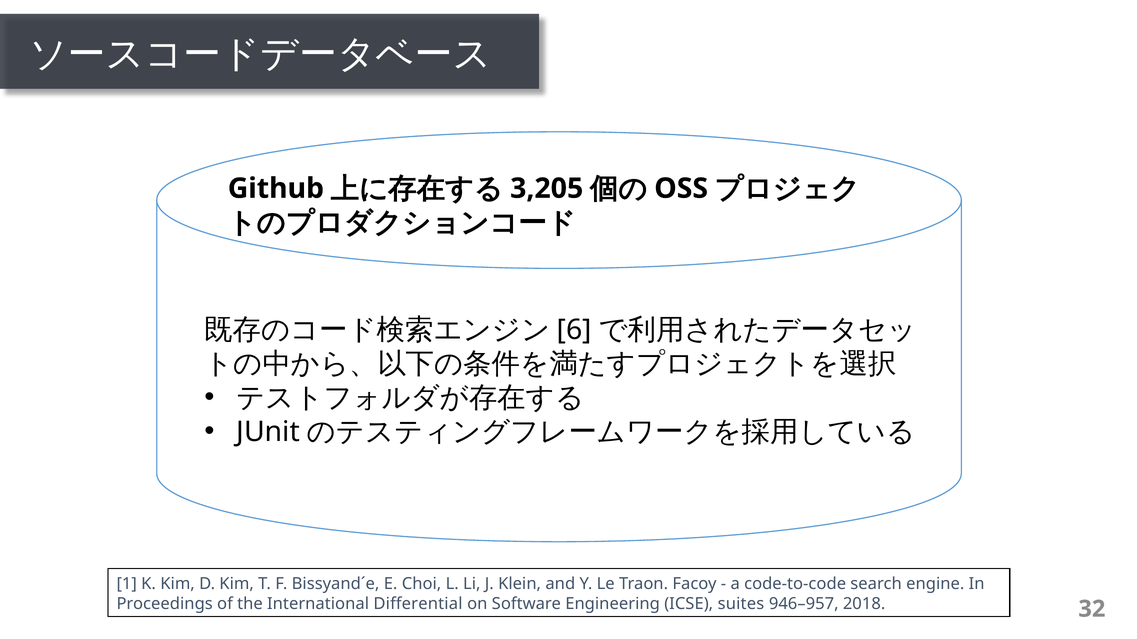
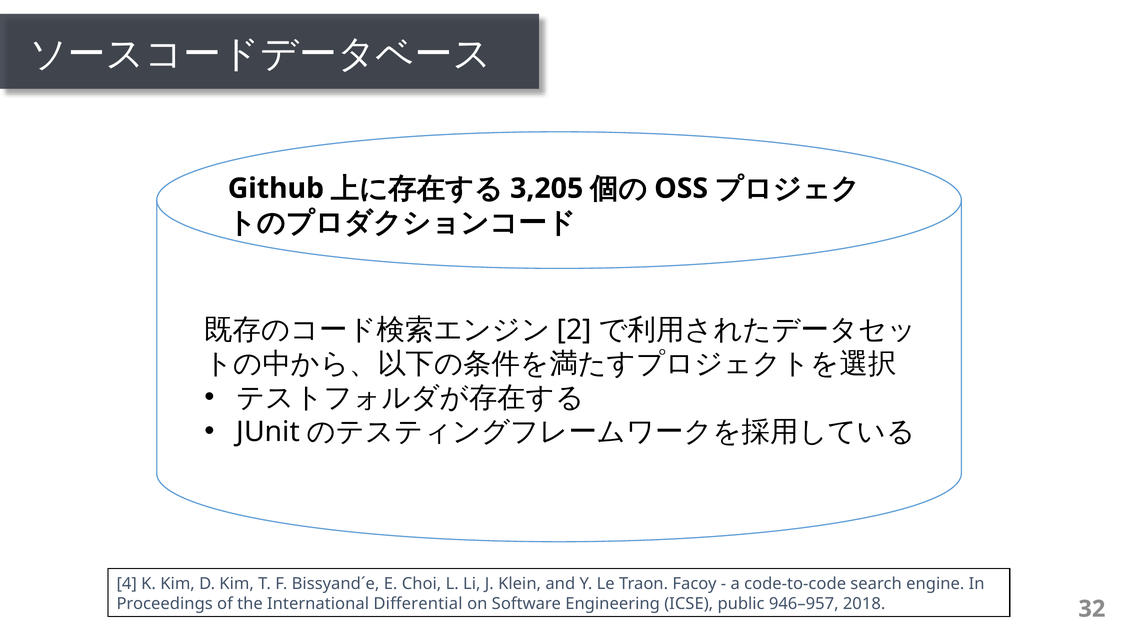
6: 6 -> 2 (574, 330)
1: 1 -> 4 (127, 584)
suites: suites -> public (741, 604)
